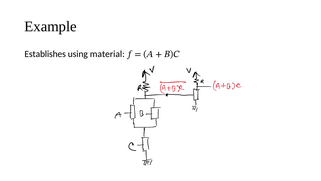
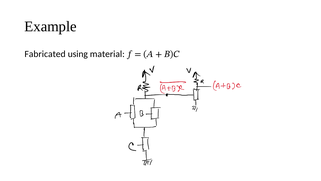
Establishes: Establishes -> Fabricated (45, 54)
